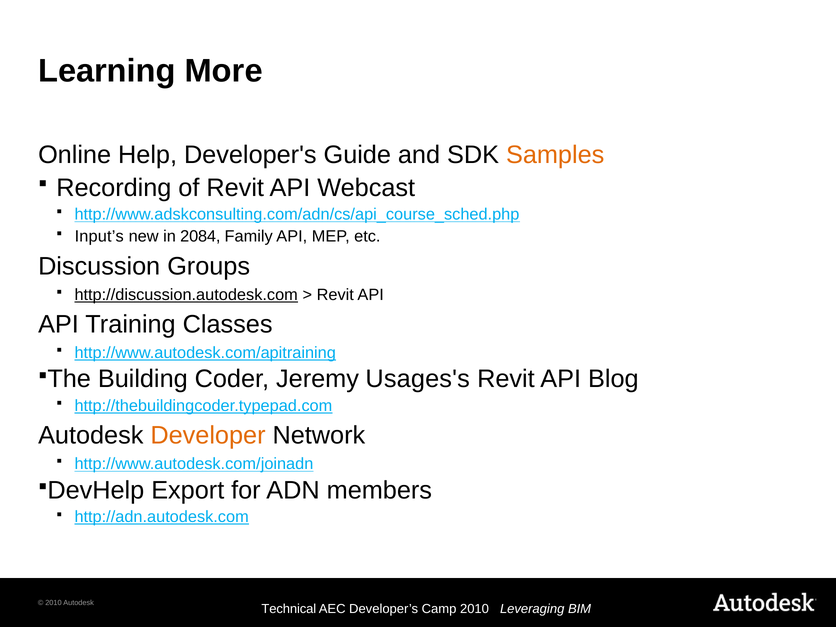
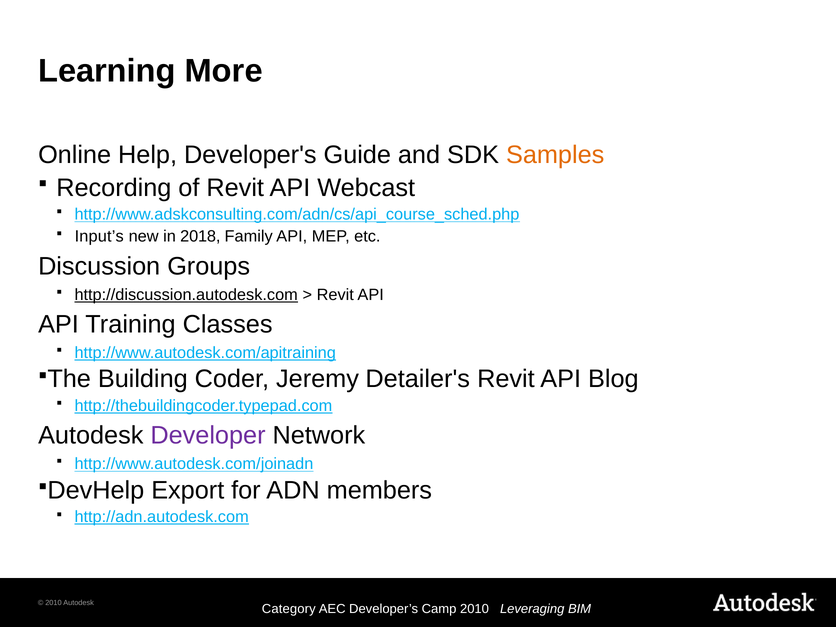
2084: 2084 -> 2018 (200, 237)
Usages's: Usages's -> Detailer's (418, 379)
Developer colour: orange -> purple (208, 436)
Technical: Technical -> Category (289, 609)
